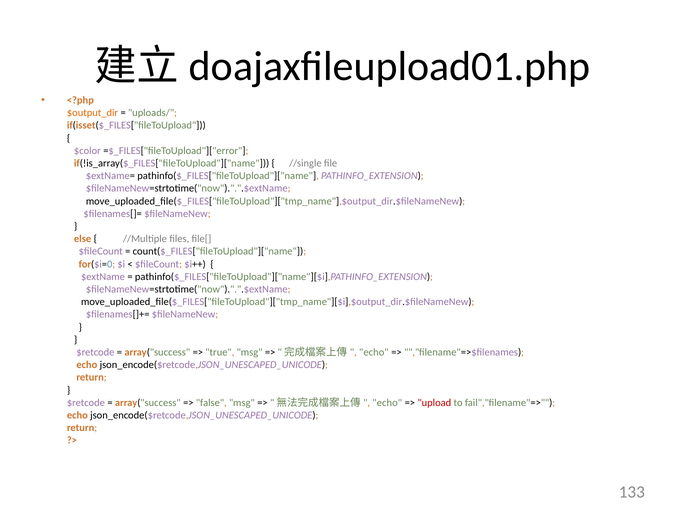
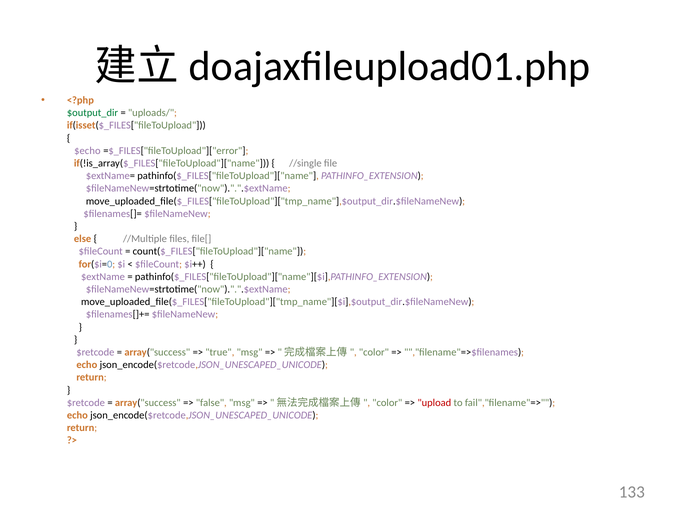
$output_dir colour: orange -> green (93, 113)
$color: $color -> $echo (87, 151)
echo: echo -> color (374, 352)
echo: echo -> color (387, 402)
